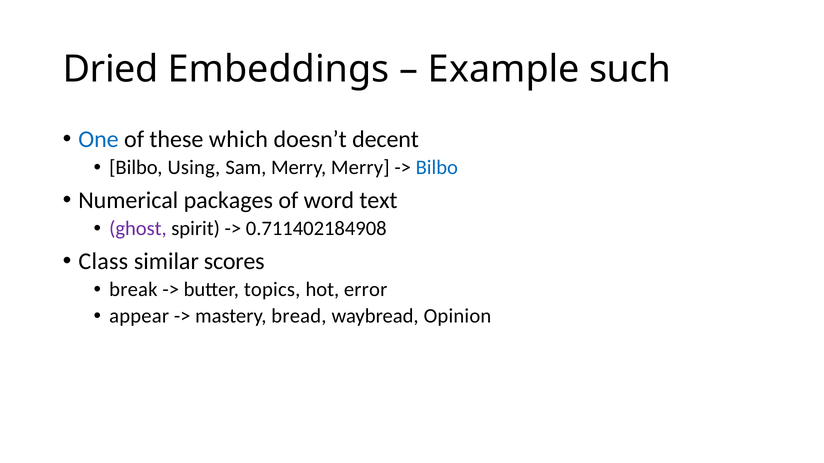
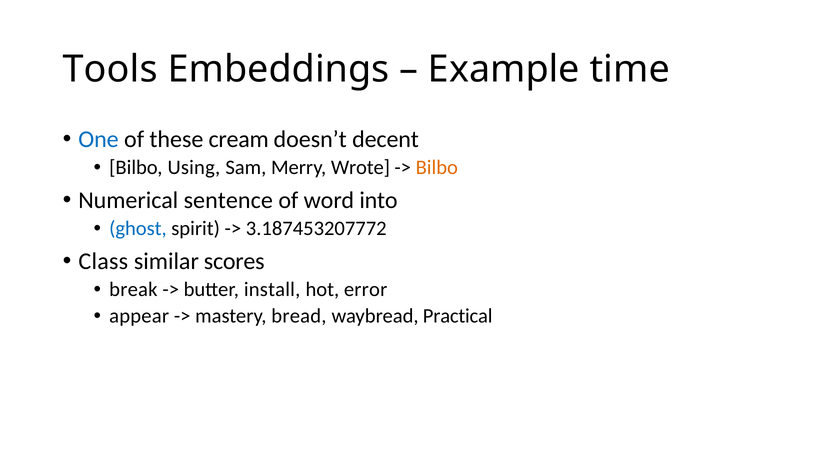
Dried: Dried -> Tools (110, 69)
such: such -> time (630, 69)
which: which -> cream (239, 139)
Merry Merry: Merry -> Wrote (360, 168)
Bilbo colour: blue -> orange (437, 168)
packages: packages -> sentence (228, 200)
text: text -> into (378, 200)
ghost colour: purple -> blue (138, 229)
0.711402184908: 0.711402184908 -> 3.187453207772 (316, 229)
topics: topics -> install (272, 290)
Opinion: Opinion -> Practical (458, 316)
